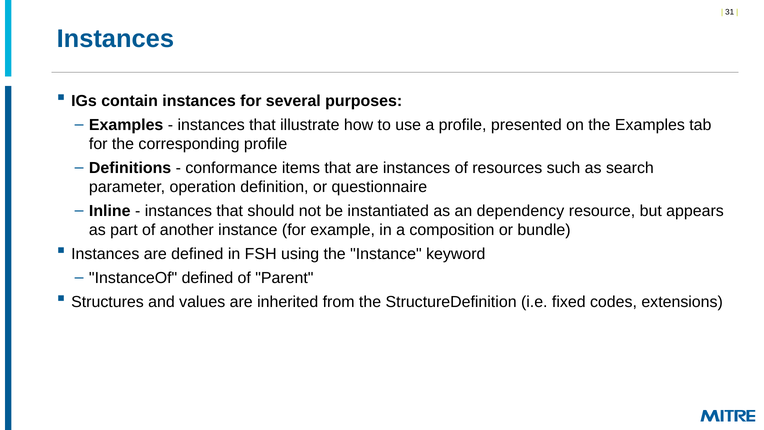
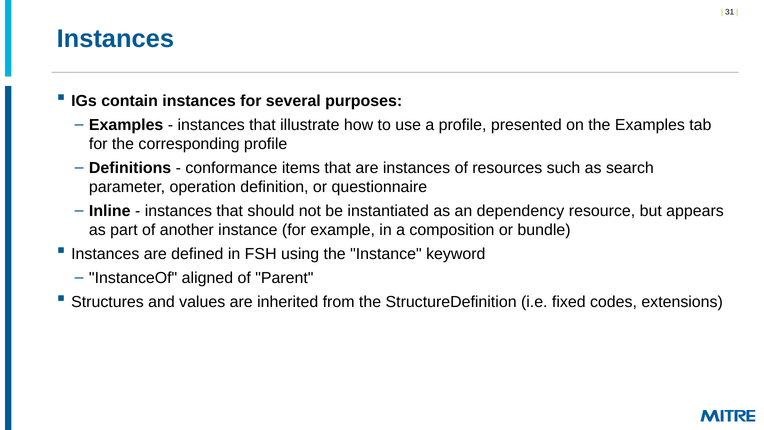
InstanceOf defined: defined -> aligned (207, 278)
